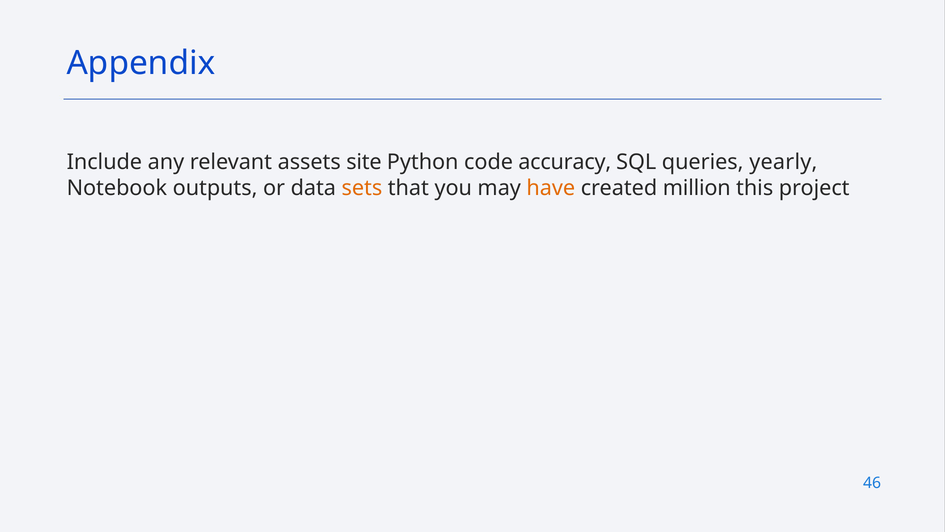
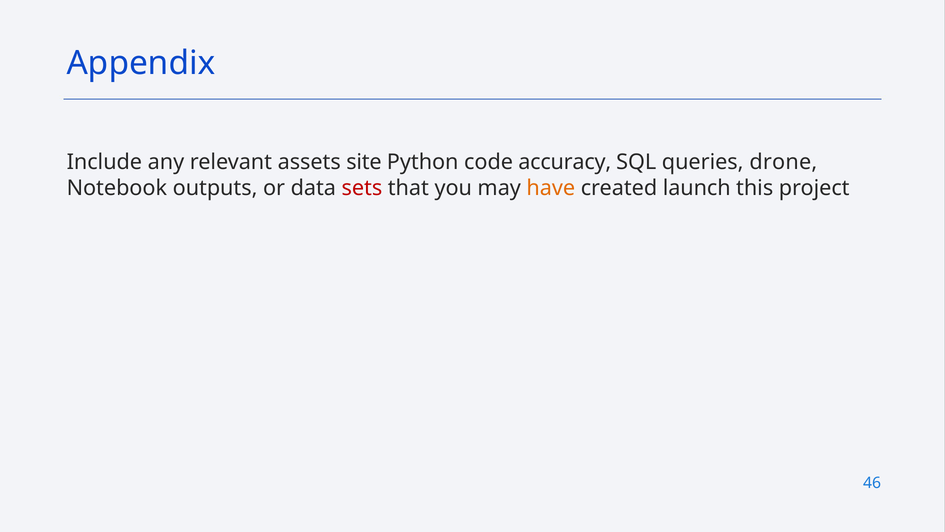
yearly: yearly -> drone (783, 162)
sets colour: orange -> red (362, 188)
million: million -> launch (697, 188)
